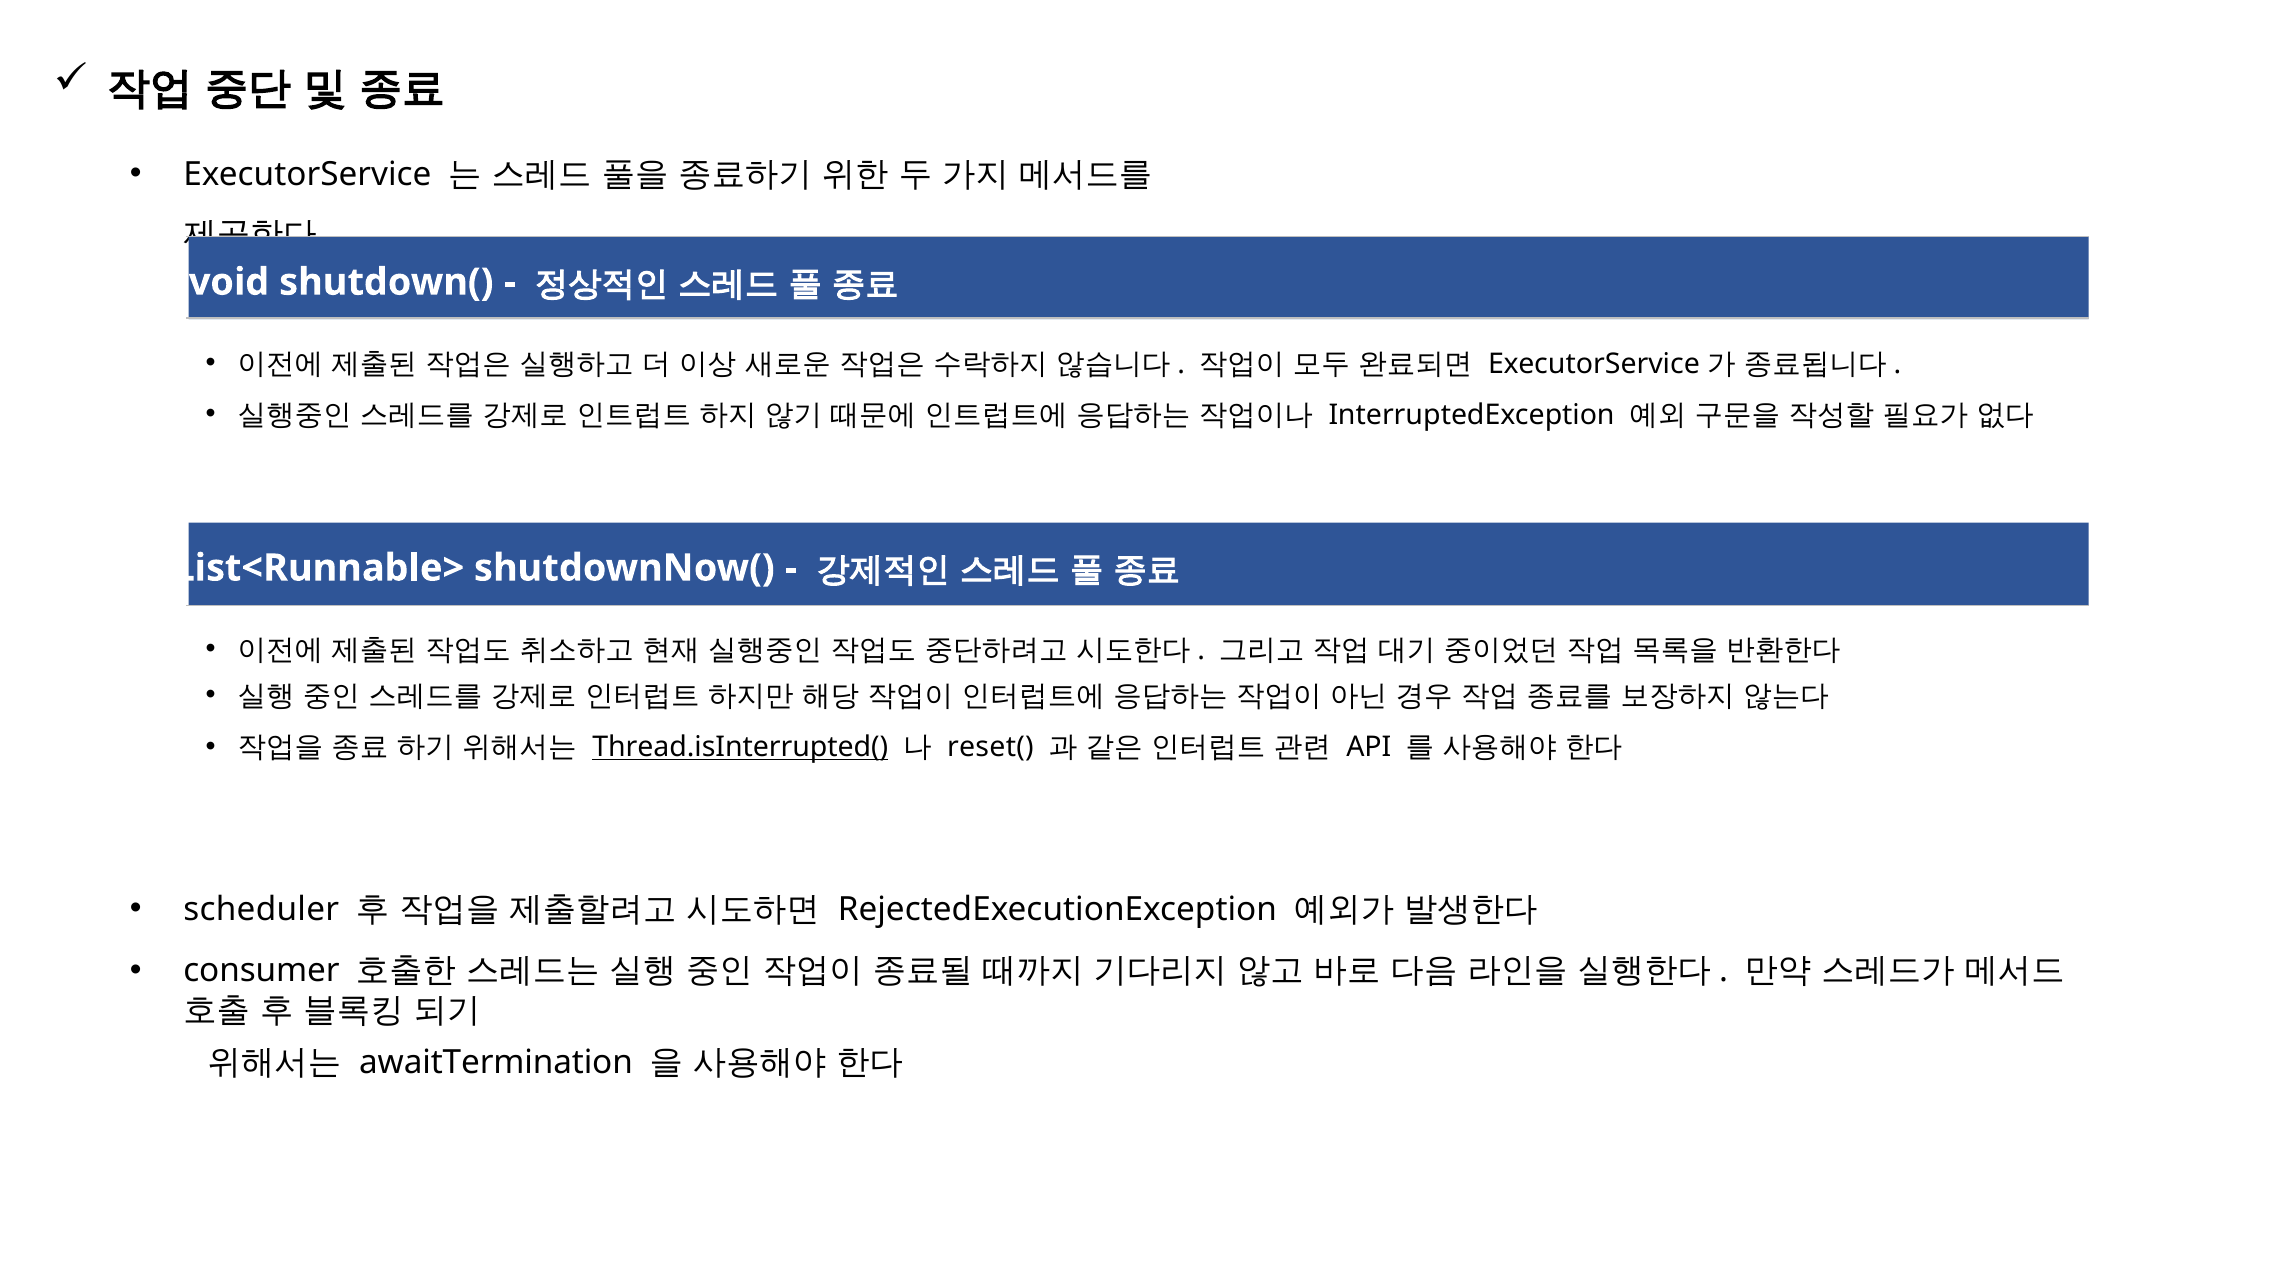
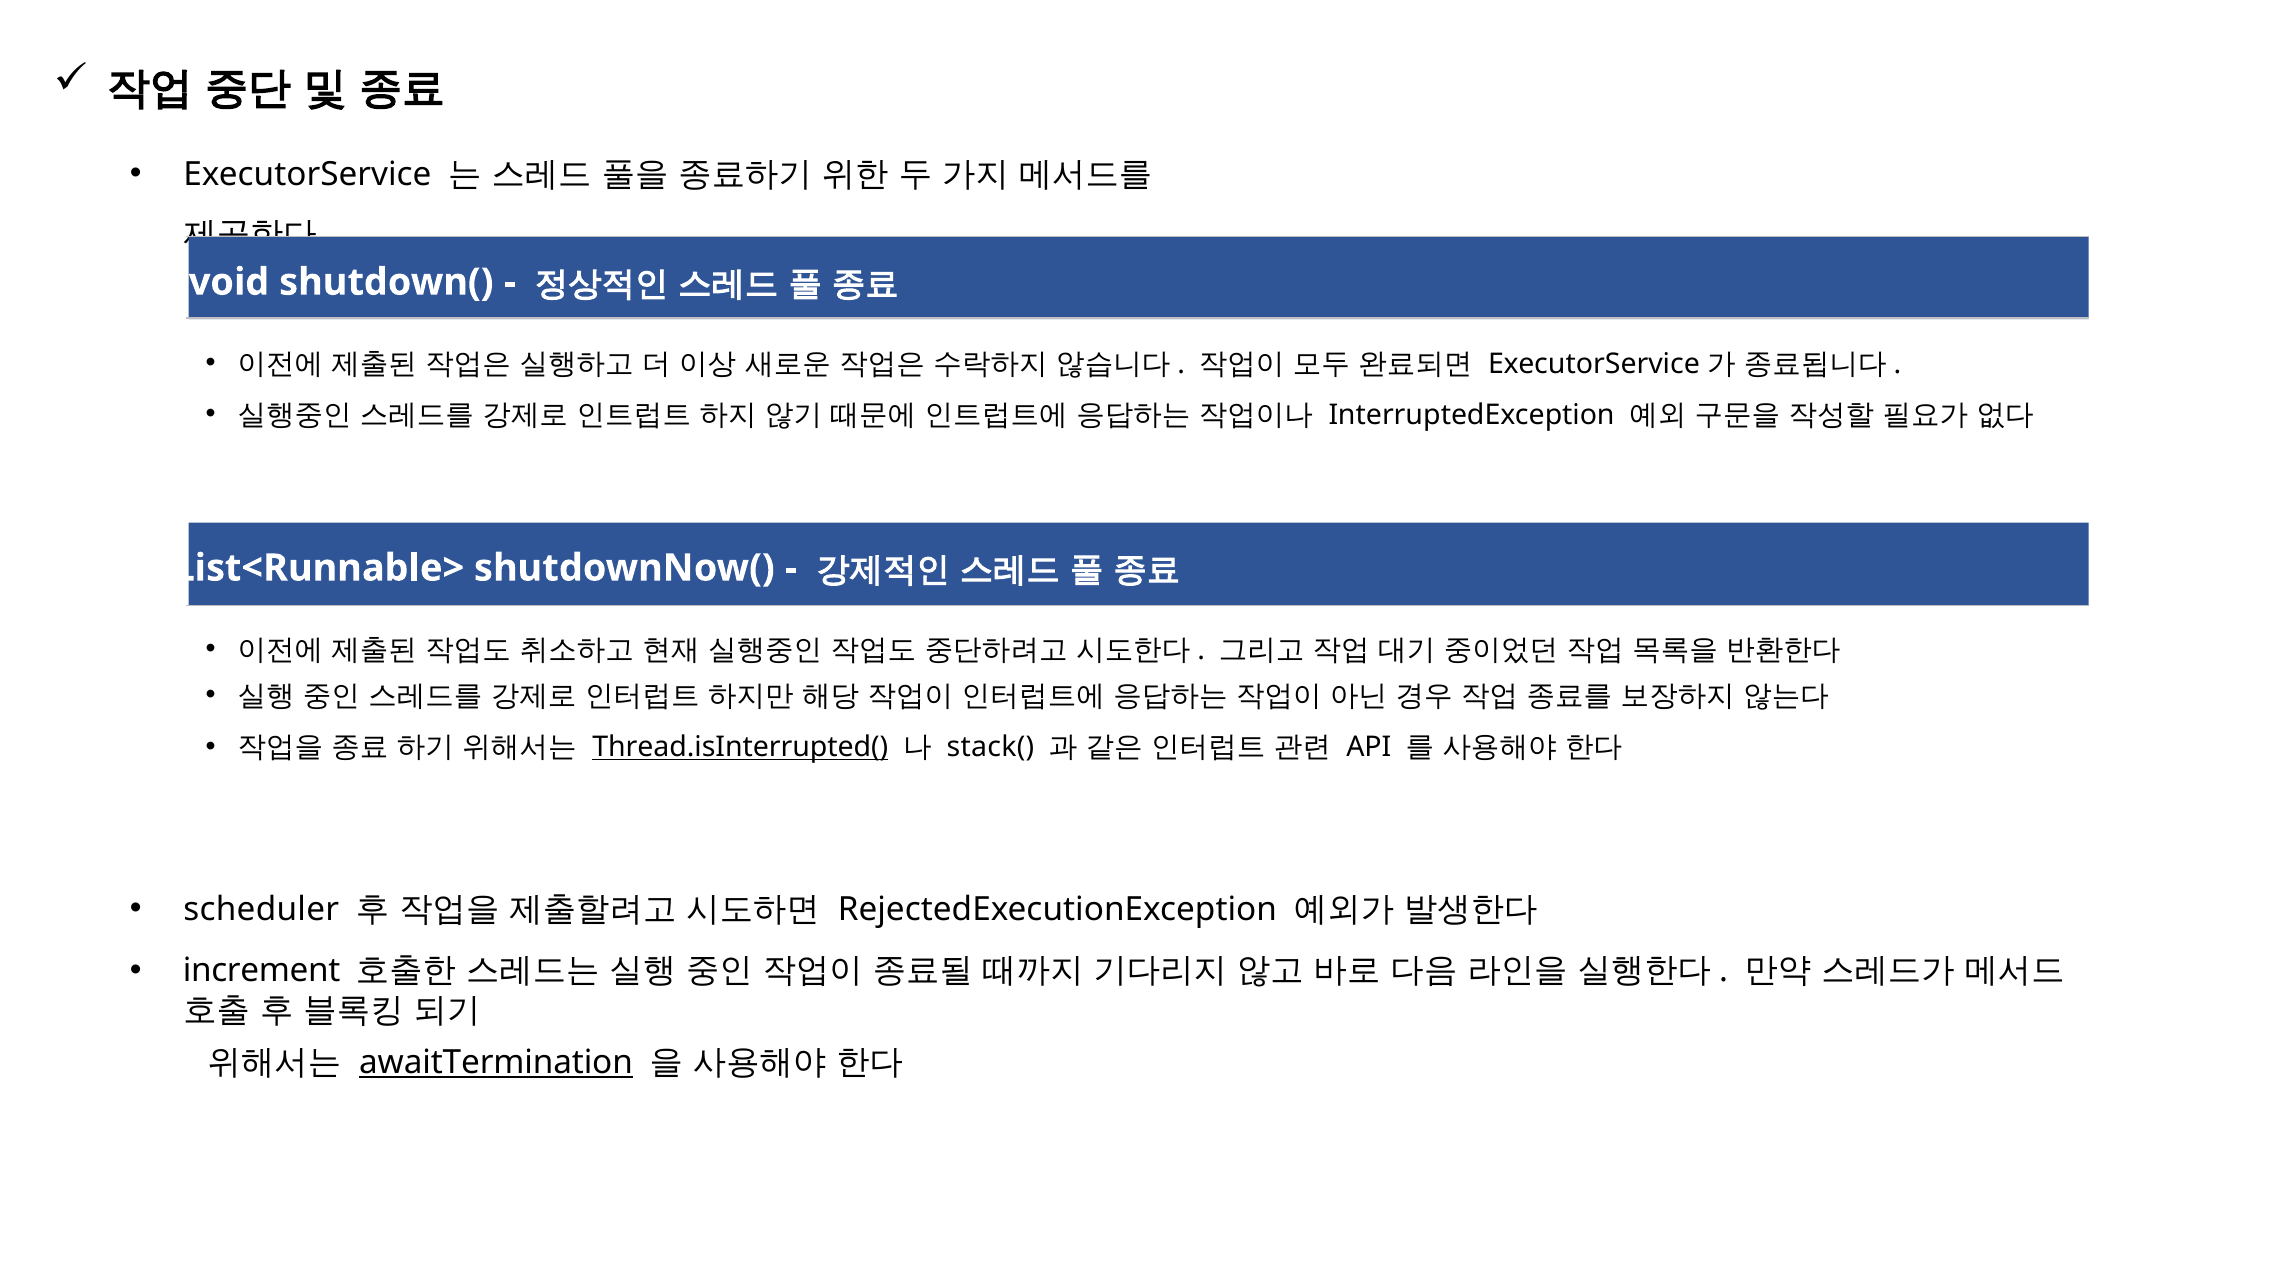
reset(: reset( -> stack( (990, 747)
consumer: consumer -> increment (262, 971)
awaitTermination underline: none -> present (496, 1063)
